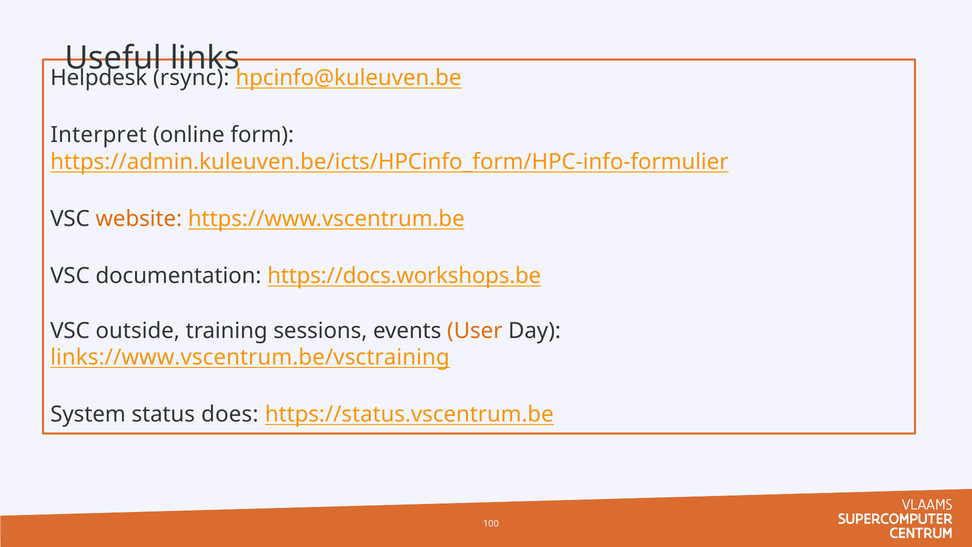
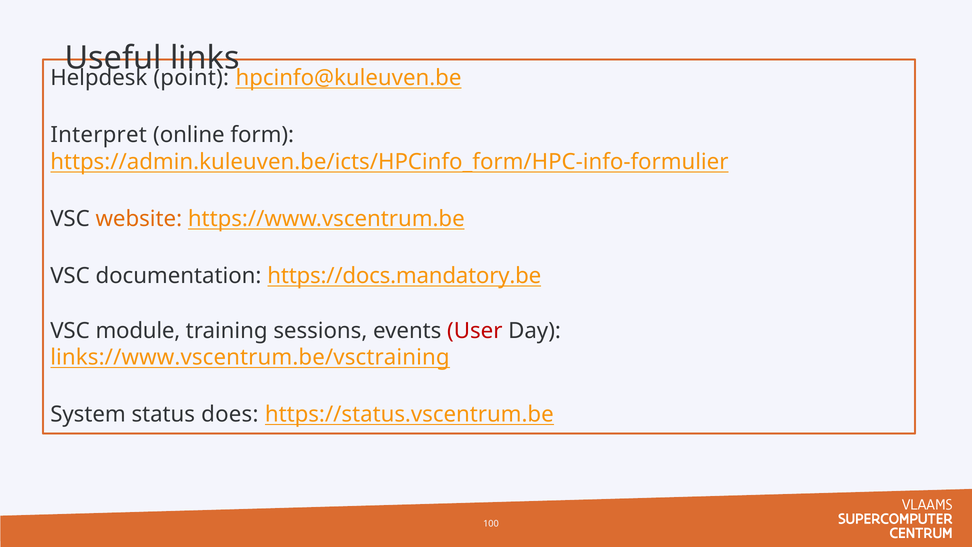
rsync: rsync -> point (191, 78)
https://docs.workshops.be: https://docs.workshops.be -> https://docs.mandatory.be (404, 276)
outside: outside -> module (138, 331)
User colour: orange -> red (475, 331)
